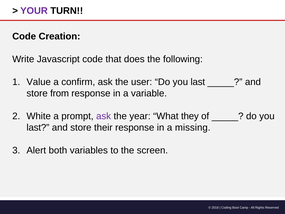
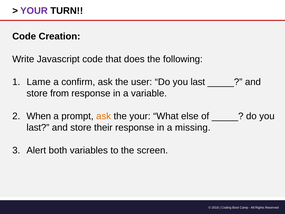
Value: Value -> Lame (39, 82)
White: White -> When (39, 116)
ask colour: purple -> orange (104, 116)
the year: year -> your (140, 116)
they: they -> else (190, 116)
